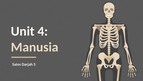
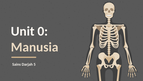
4: 4 -> 0 (43, 31)
